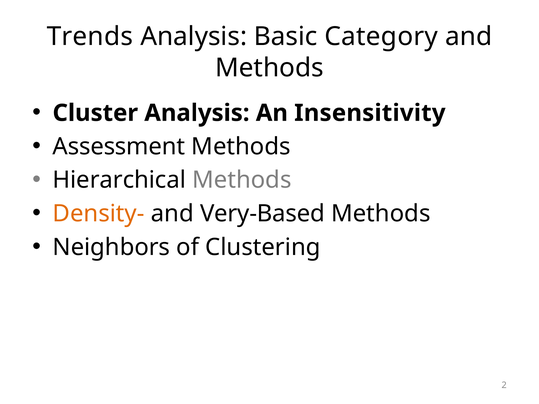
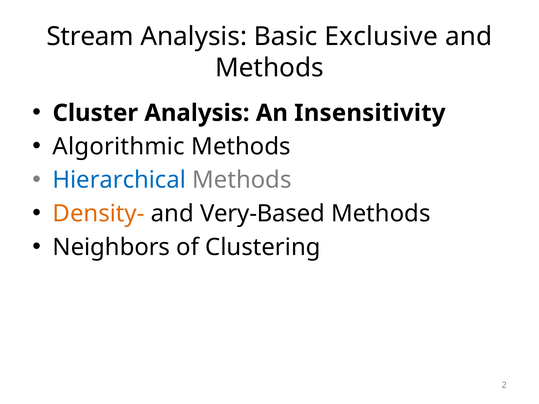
Trends: Trends -> Stream (90, 36)
Category: Category -> Exclusive (381, 36)
Assessment: Assessment -> Algorithmic (119, 147)
Hierarchical colour: black -> blue (119, 180)
